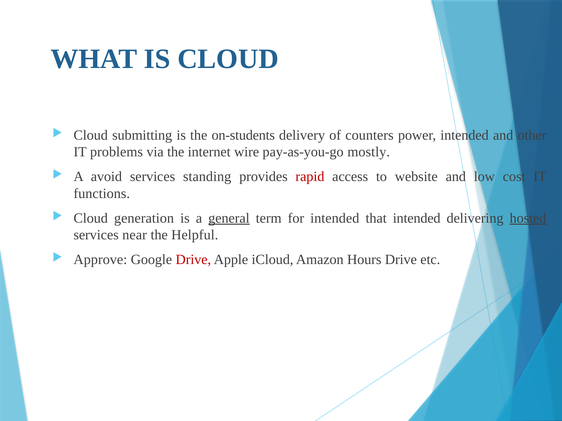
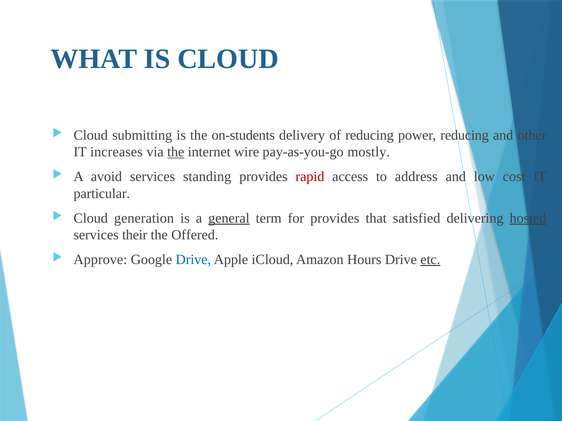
of counters: counters -> reducing (370, 135)
power intended: intended -> reducing (465, 135)
problems: problems -> increases (116, 152)
the underline: none -> present (176, 152)
website: website -> address (416, 177)
functions: functions -> particular (102, 194)
for intended: intended -> provides (335, 218)
that intended: intended -> satisfied (417, 218)
near: near -> their (135, 235)
Helpful: Helpful -> Offered (195, 235)
Drive colour: red -> blue (193, 260)
etc underline: none -> present (430, 260)
